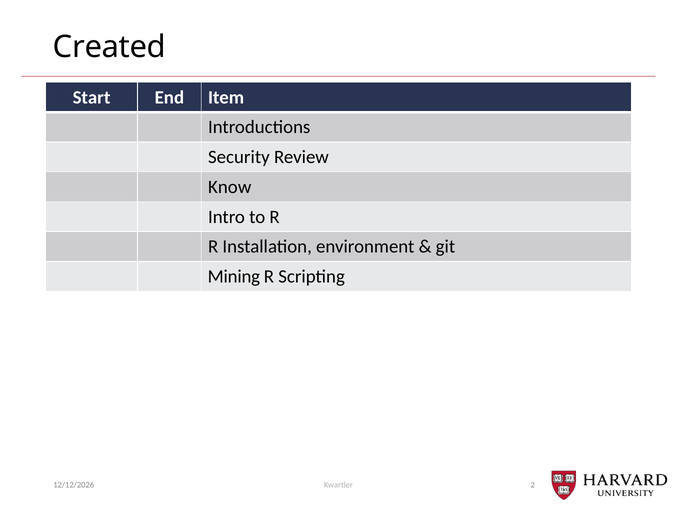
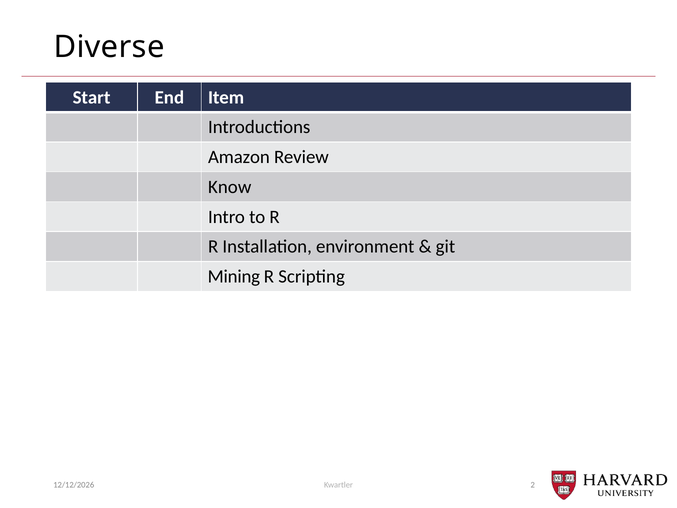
Created: Created -> Diverse (109, 47)
Security: Security -> Amazon (239, 157)
